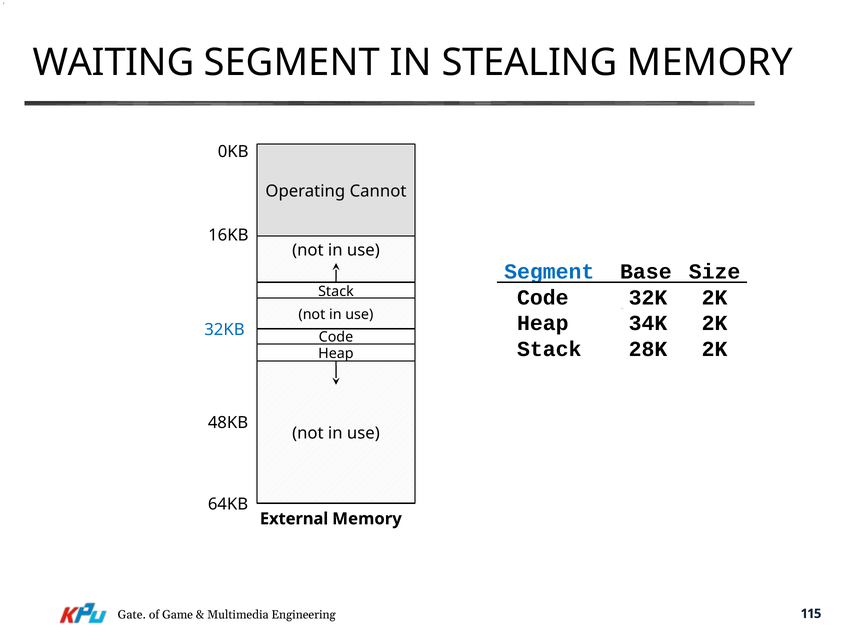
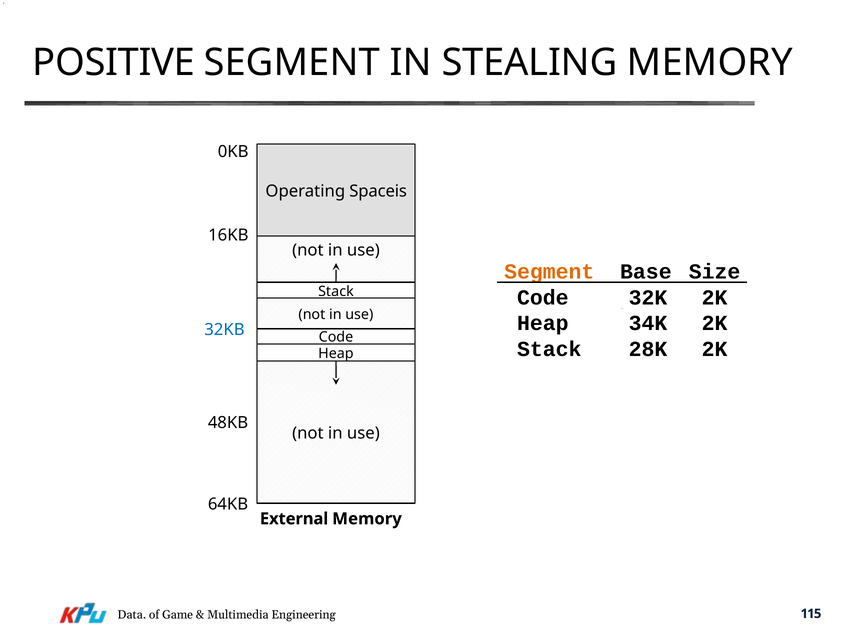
WAITING: WAITING -> POSITIVE (114, 63)
Cannot: Cannot -> Spaceis (378, 191)
Segment colour: blue -> orange (549, 272)
Gate: Gate -> Data (132, 615)
